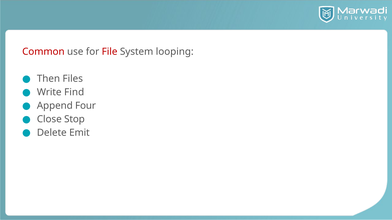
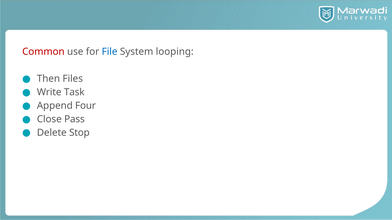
File colour: red -> blue (110, 52)
Find: Find -> Task (74, 92)
Stop: Stop -> Pass (74, 119)
Emit: Emit -> Stop (79, 133)
